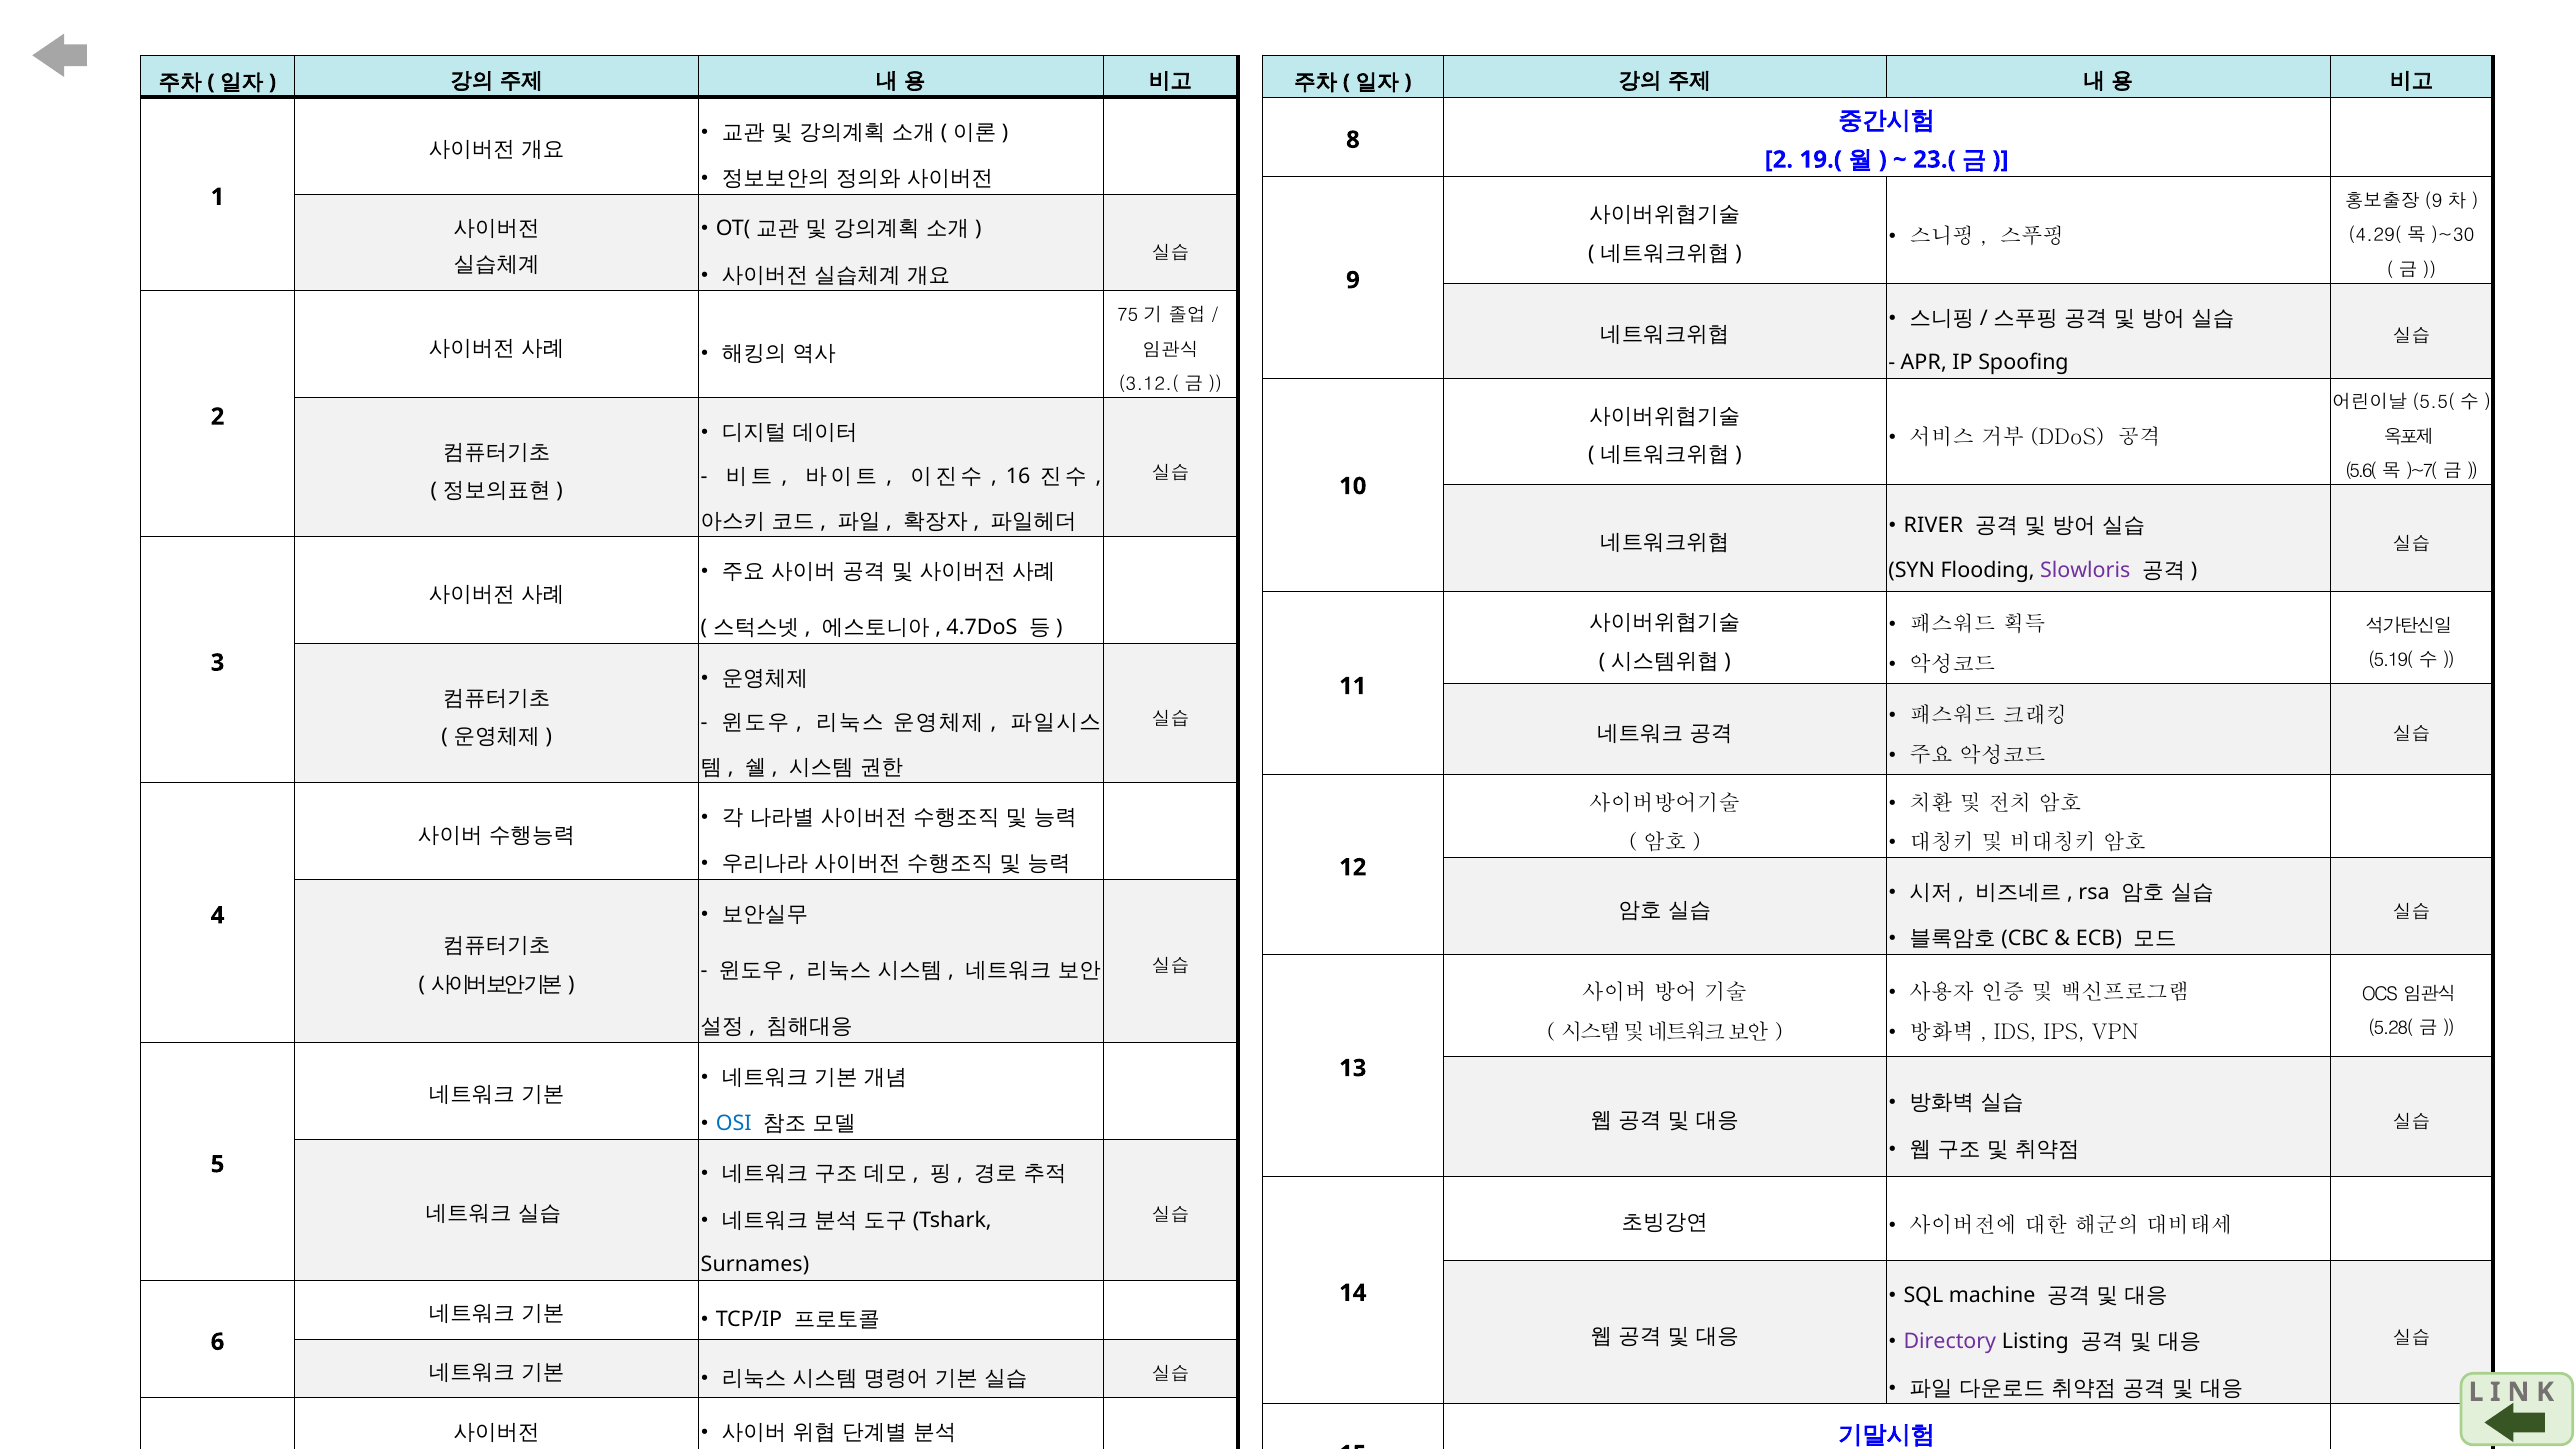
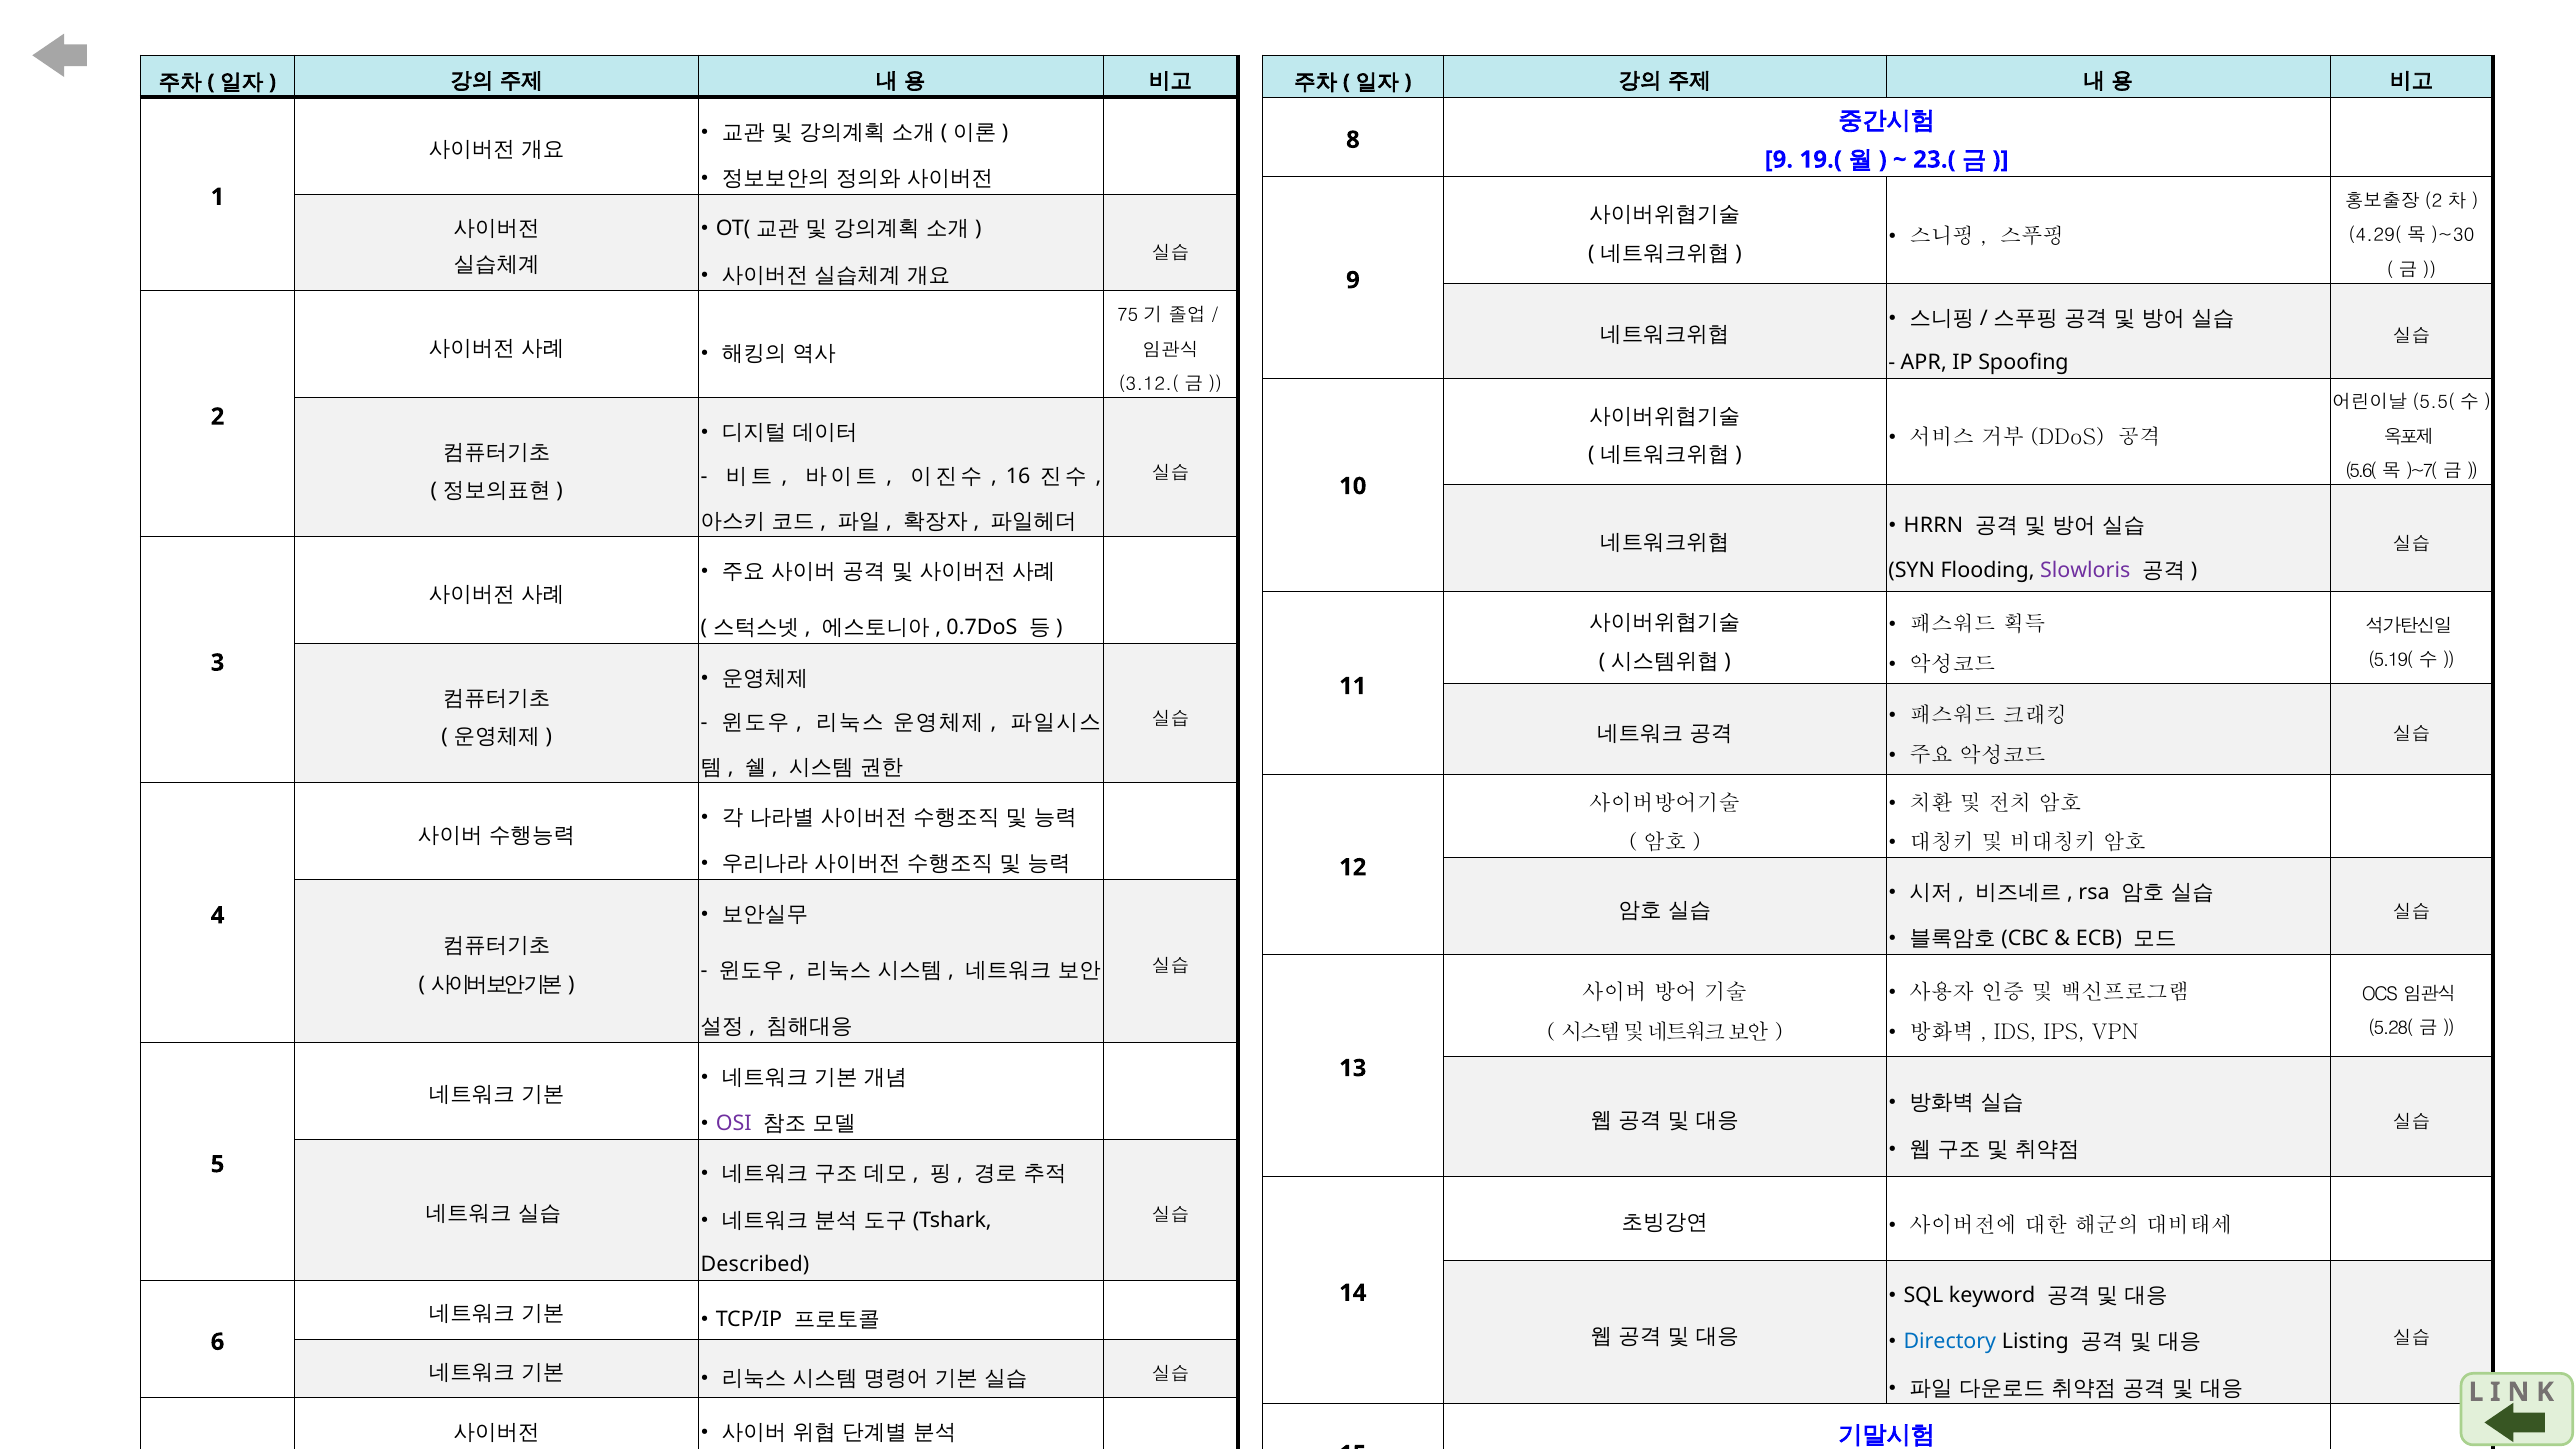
2: 2 -> 9 (1779, 160)
9: 9 -> 2 (2434, 201)
RIVER: RIVER -> HRRN (1933, 526)
4.7DoS: 4.7DoS -> 0.7DoS (982, 628)
OSI colour: blue -> purple (734, 1124)
Surnames: Surnames -> Described (755, 1265)
machine: machine -> keyword (1992, 1295)
Directory colour: purple -> blue (1950, 1342)
